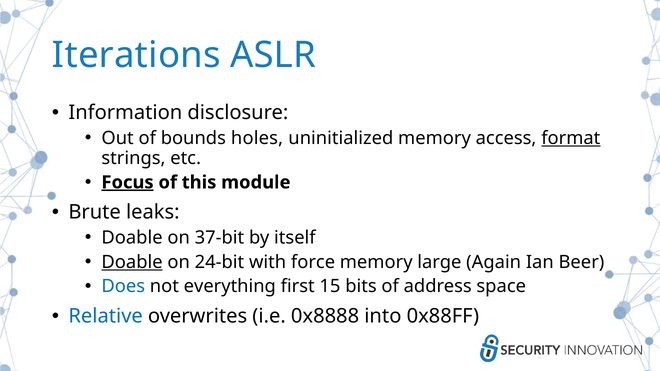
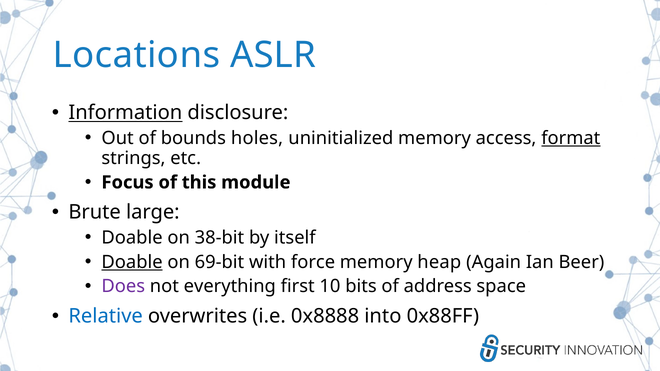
Iterations: Iterations -> Locations (136, 55)
Information underline: none -> present (125, 113)
Focus underline: present -> none (128, 182)
leaks: leaks -> large (153, 212)
37-bit: 37-bit -> 38-bit (219, 238)
24-bit: 24-bit -> 69-bit (219, 262)
large: large -> heap (439, 262)
Does colour: blue -> purple (123, 287)
15: 15 -> 10 (330, 287)
